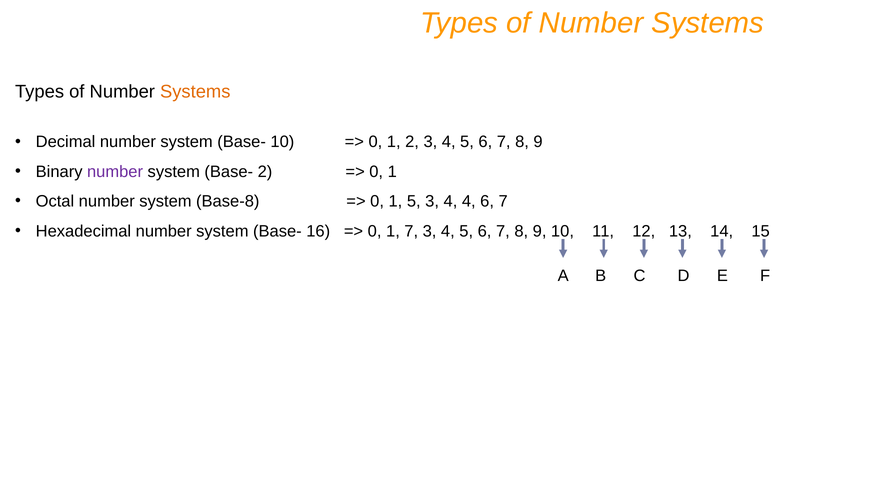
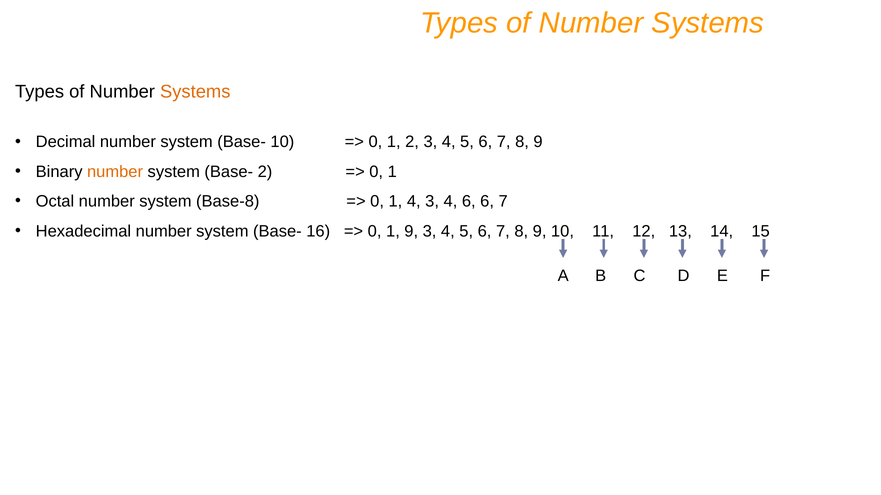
number colour: purple -> orange (115, 172)
1 5: 5 -> 4 (414, 202)
4 4: 4 -> 6 (469, 202)
1 7: 7 -> 9 (411, 231)
